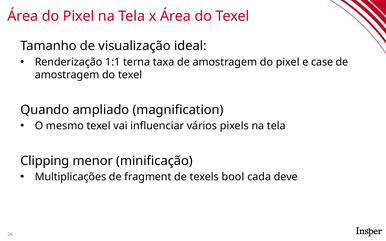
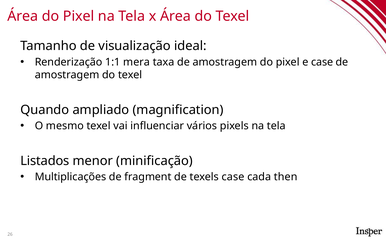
terna: terna -> mera (137, 62)
Clipping: Clipping -> Listados (45, 161)
texels bool: bool -> case (233, 177)
deve: deve -> then (286, 177)
